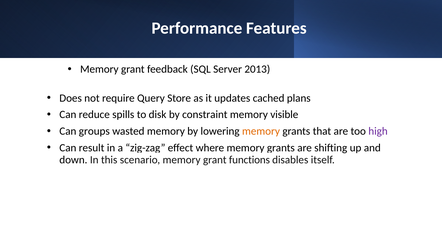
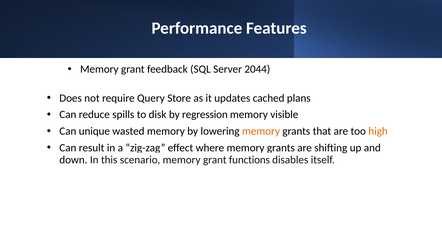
2013: 2013 -> 2044 (257, 69)
constraint: constraint -> regression (205, 114)
groups: groups -> unique (94, 131)
high colour: purple -> orange (378, 131)
